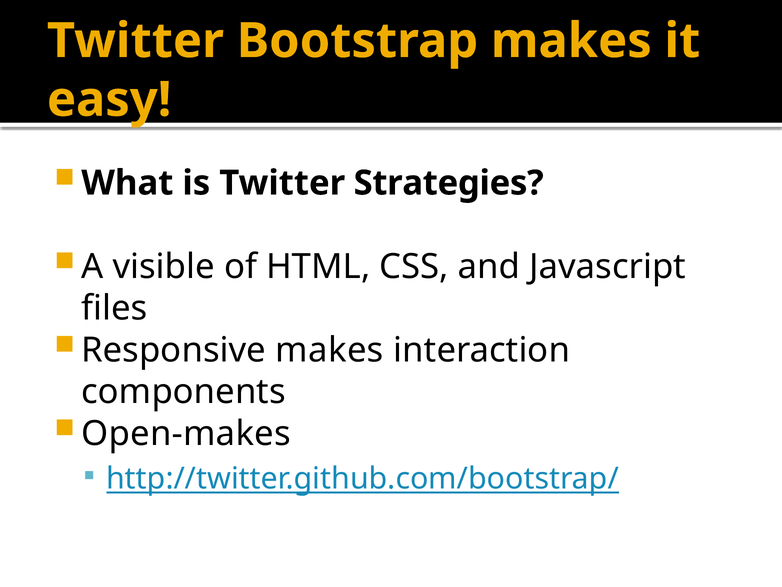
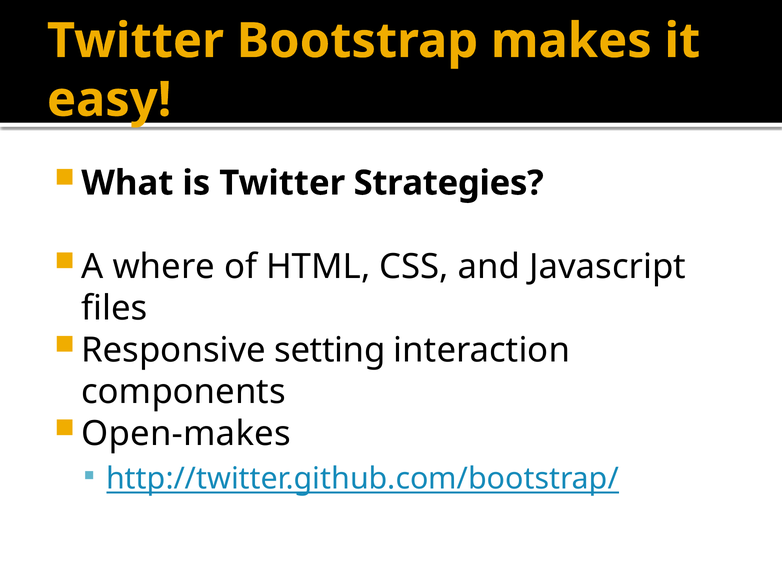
visible: visible -> where (164, 266)
Responsive makes: makes -> setting (330, 350)
